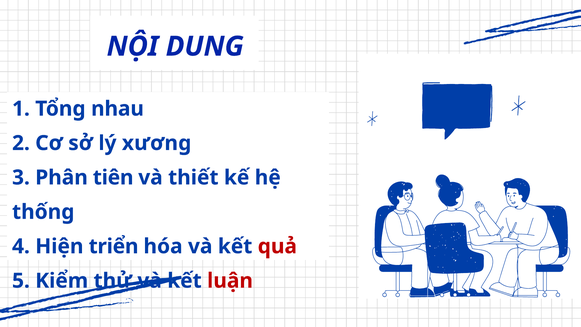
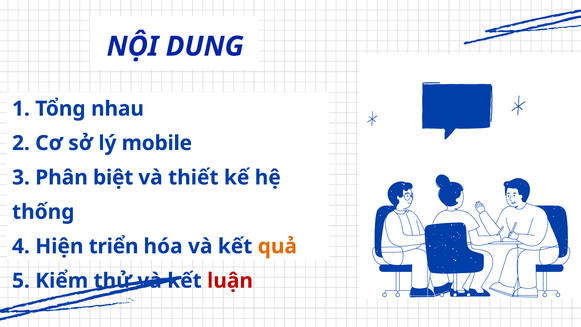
xương: xương -> mobile (157, 143)
tiên: tiên -> biệt (113, 177)
quả colour: red -> orange (277, 246)
